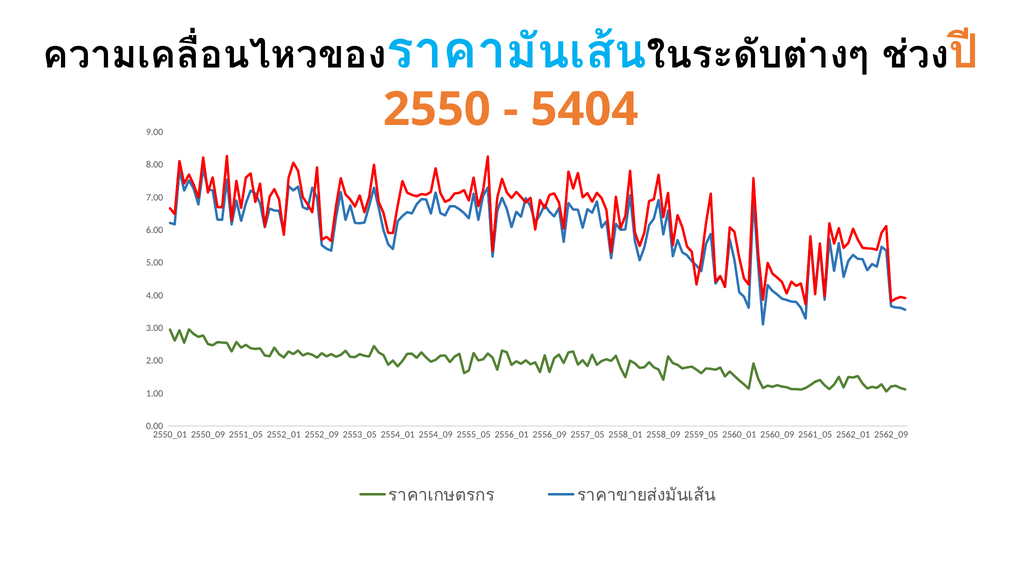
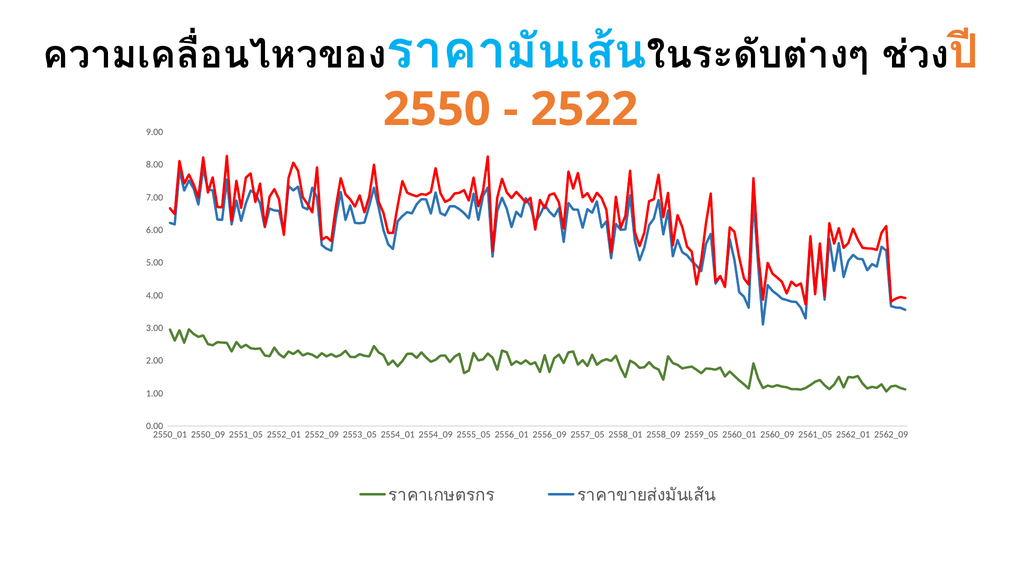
5404: 5404 -> 2522 (584, 109)
